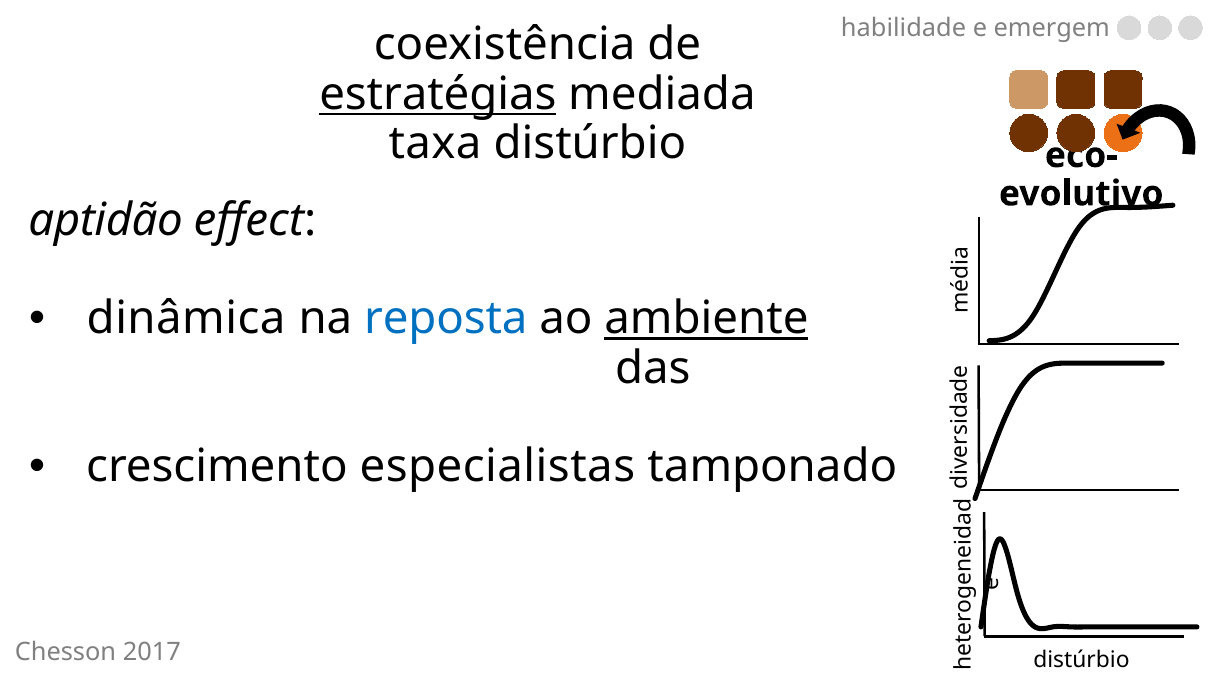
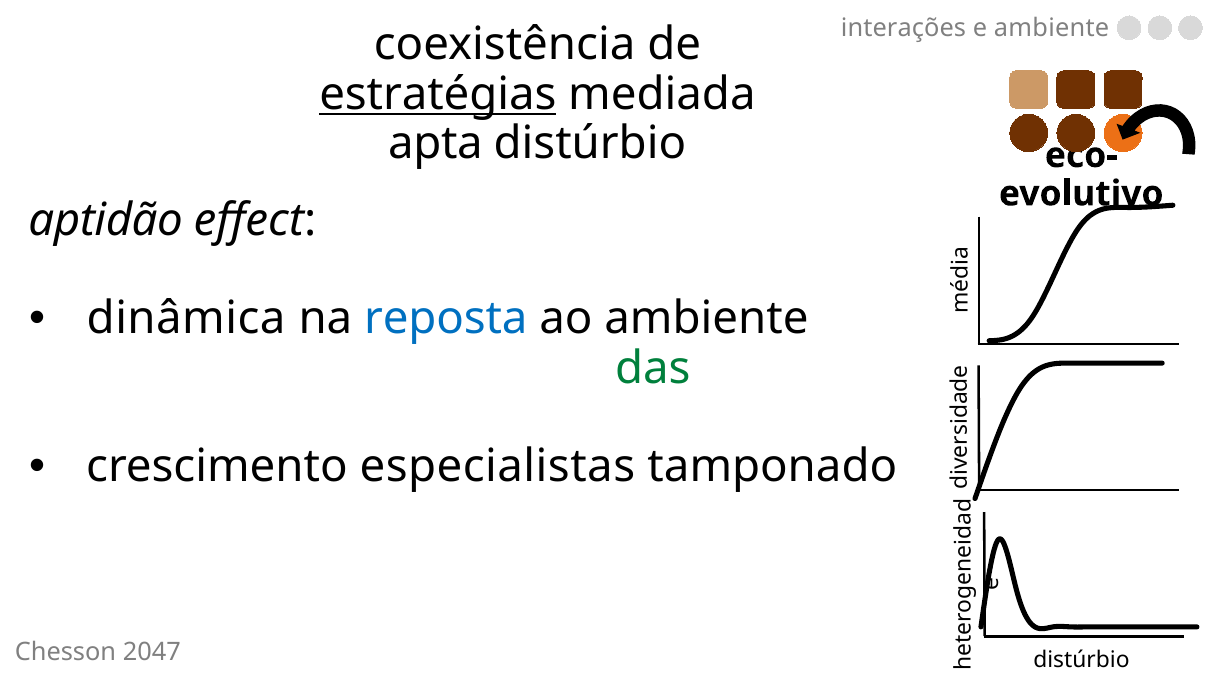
habilidade: habilidade -> interações (904, 28)
e emergem: emergem -> ambiente (1052, 28)
taxa: taxa -> apta (435, 143)
ambiente underline: present -> none (706, 318)
das colour: black -> green (653, 368)
2017: 2017 -> 2047 (152, 651)
